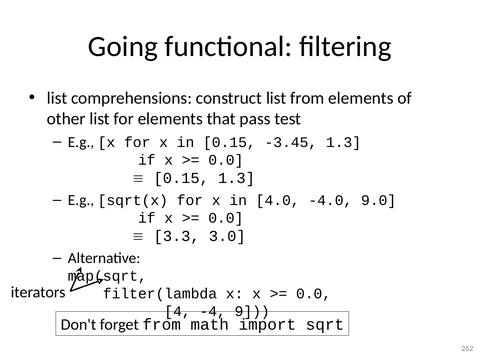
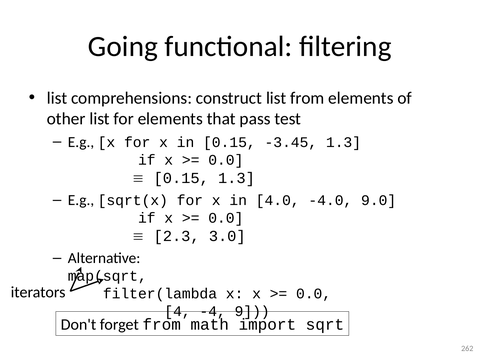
3.3: 3.3 -> 2.3 (177, 236)
